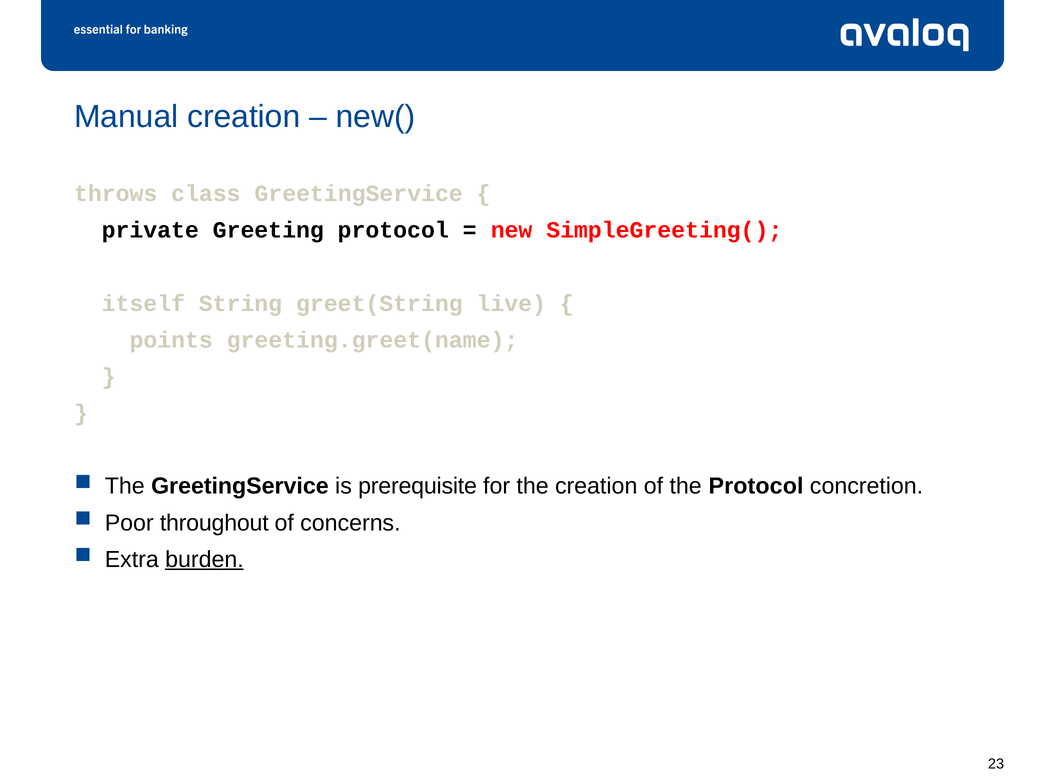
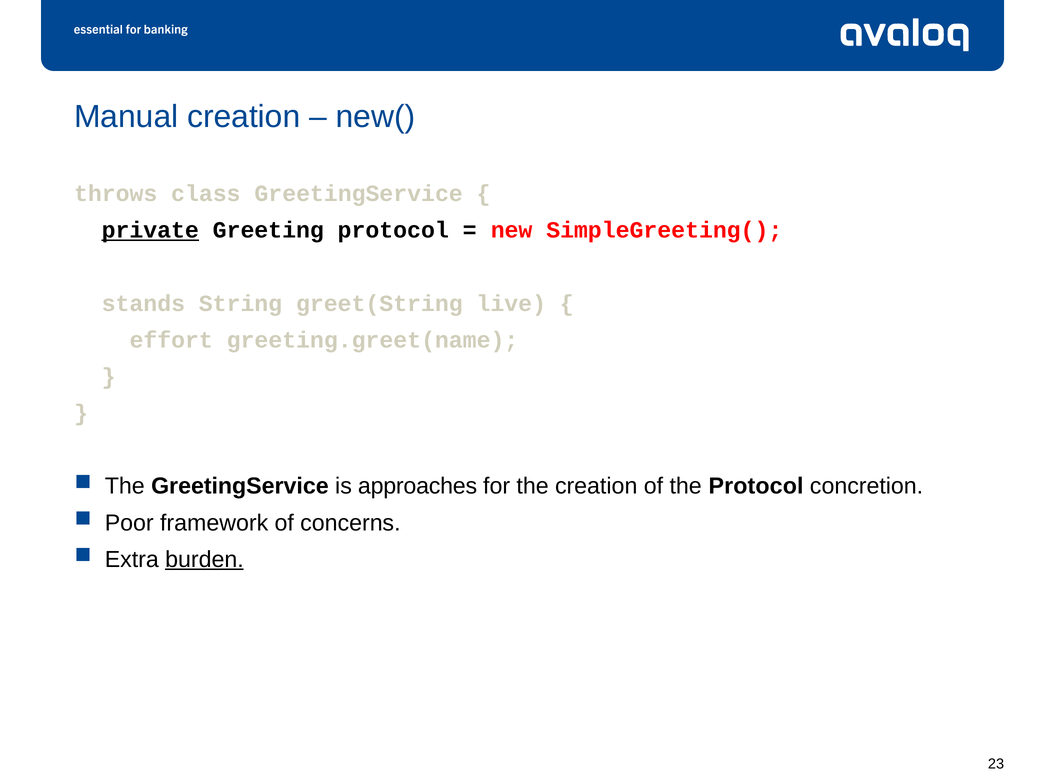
private underline: none -> present (150, 230)
itself: itself -> stands (143, 303)
points: points -> effort (171, 340)
prerequisite: prerequisite -> approaches (418, 486)
throughout: throughout -> framework (214, 523)
